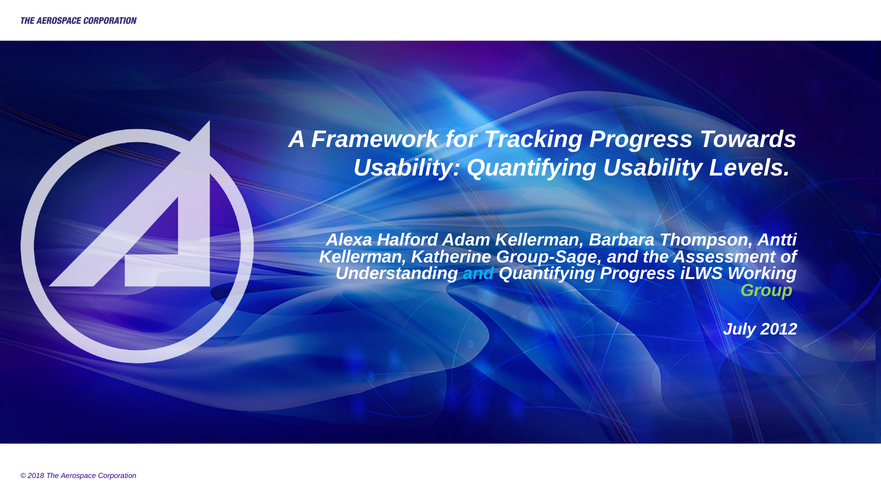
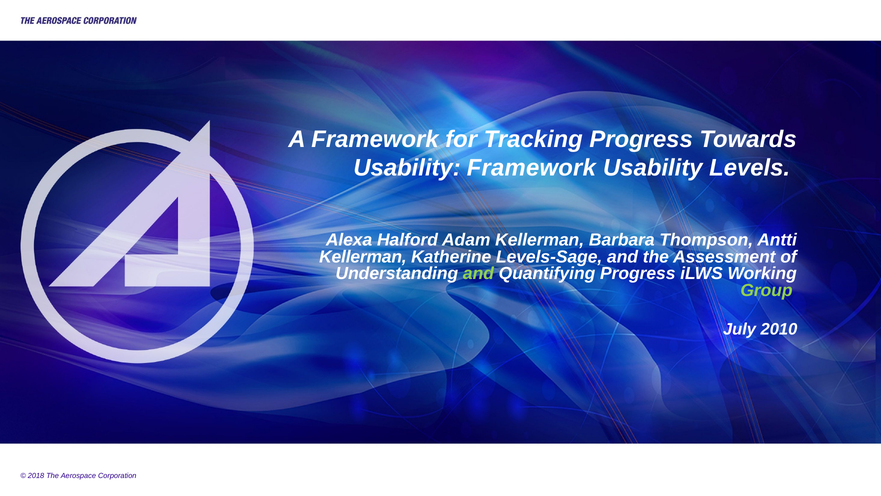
Usability Quantifying: Quantifying -> Framework (531, 168)
Group-Sage: Group-Sage -> Levels-Sage (549, 257)
and colour: light blue -> light green (478, 273)
2012: 2012 -> 2010 (779, 329)
